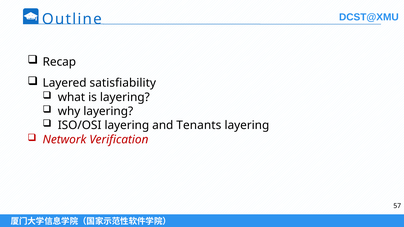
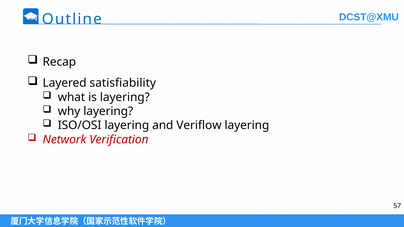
Tenants: Tenants -> Veriflow (199, 126)
